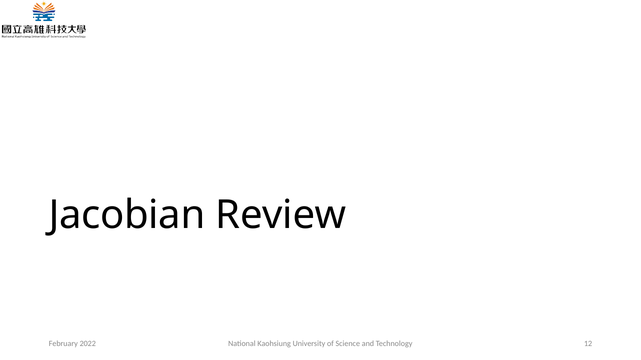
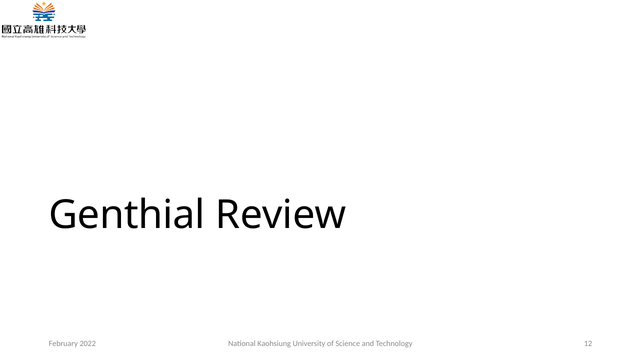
Jacobian: Jacobian -> Genthial (127, 216)
